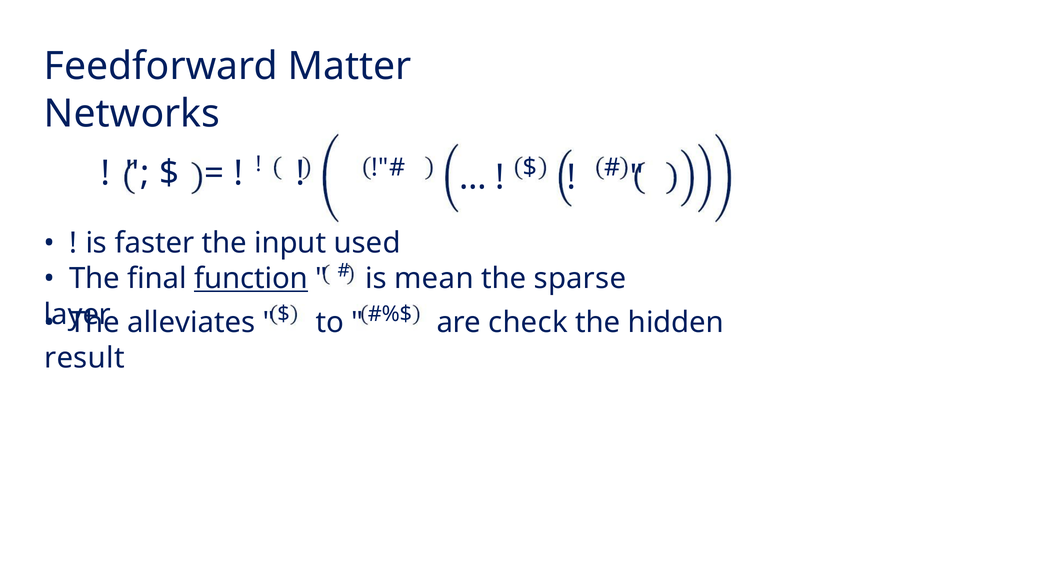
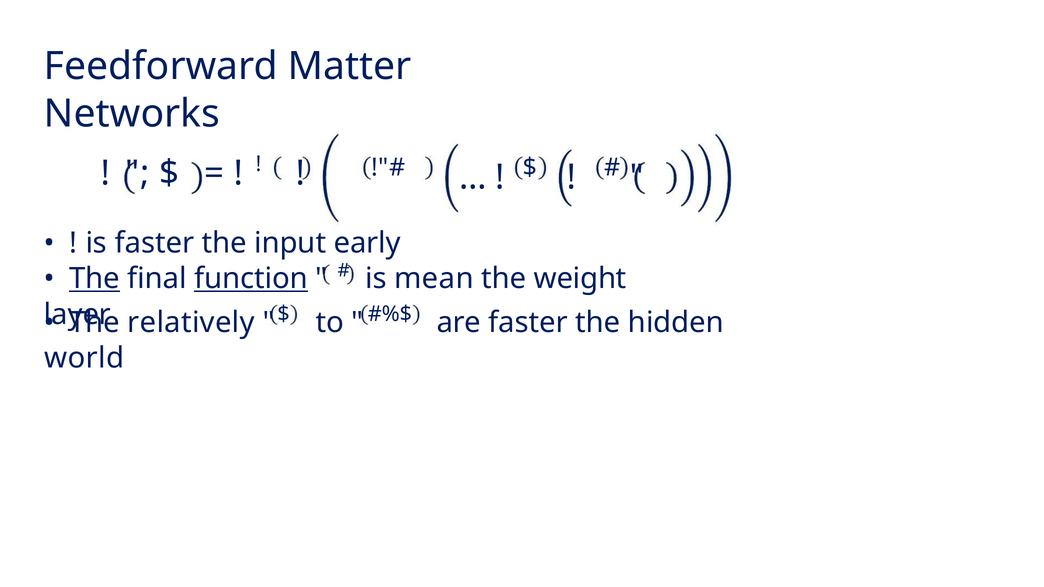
used: used -> early (367, 243)
The underline: none -> present (95, 279)
sparse: sparse -> weight (580, 279)
alleviates: alleviates -> relatively (191, 323)
are check: check -> faster (528, 323)
result: result -> world (84, 358)
